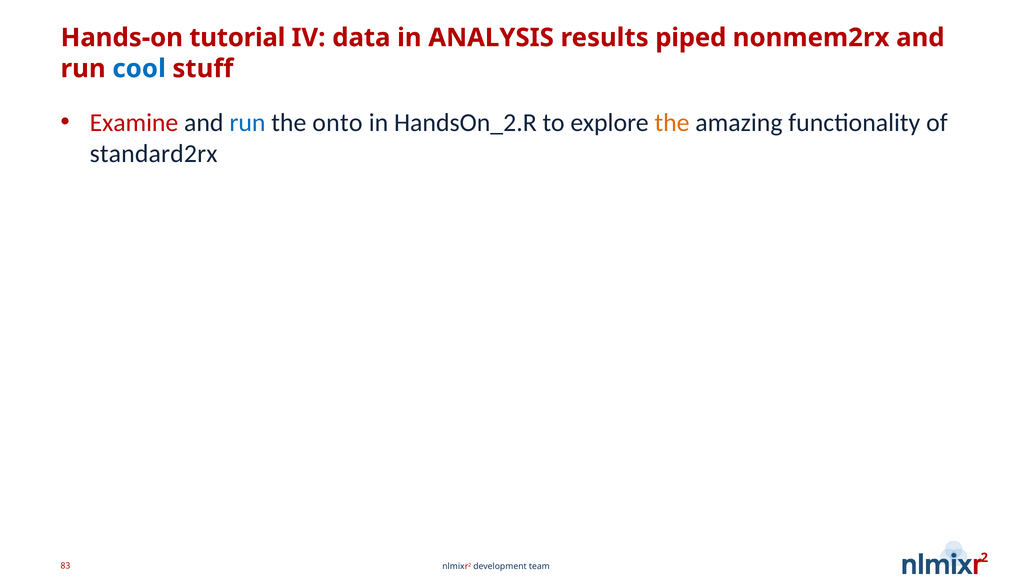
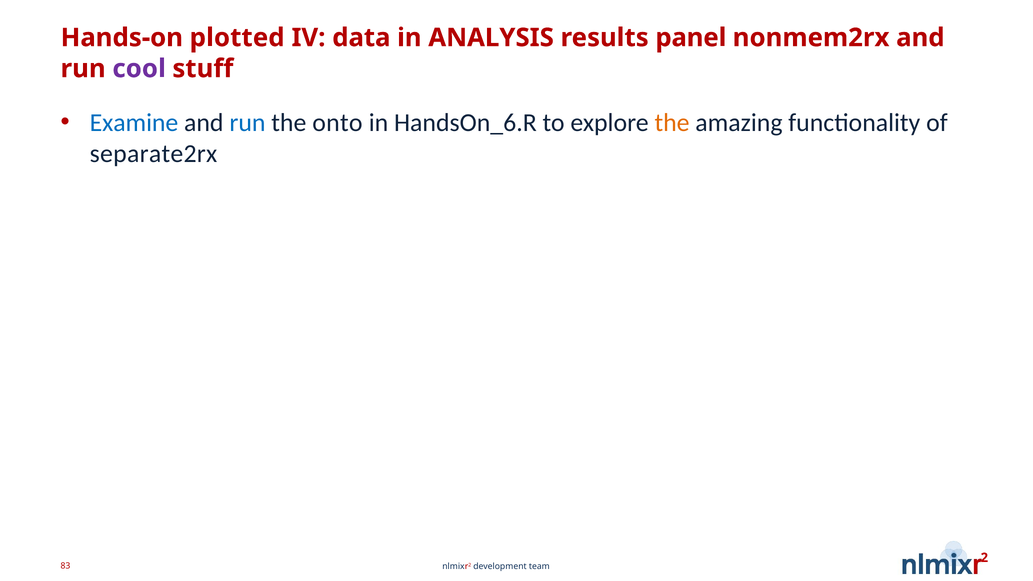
tutorial: tutorial -> plotted (237, 38)
piped: piped -> panel (691, 38)
cool colour: blue -> purple (139, 69)
Examine colour: red -> blue (134, 123)
HandsOn_2.R: HandsOn_2.R -> HandsOn_6.R (465, 123)
standard2rx: standard2rx -> separate2rx (154, 154)
